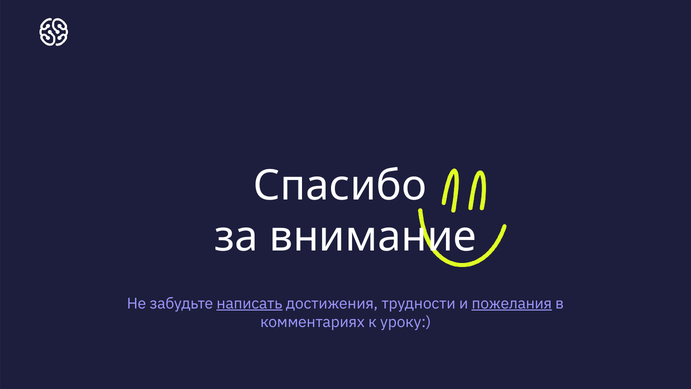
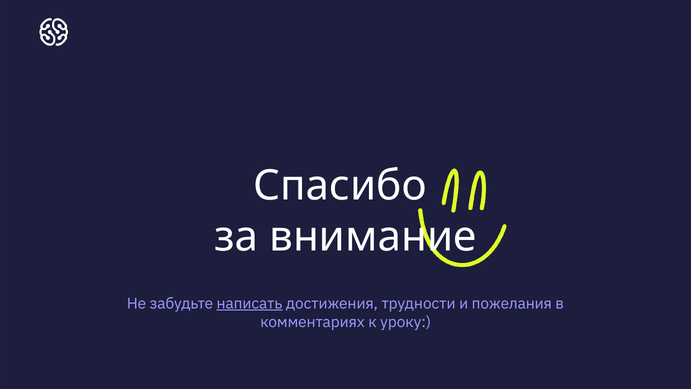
пожелания underline: present -> none (512, 303)
